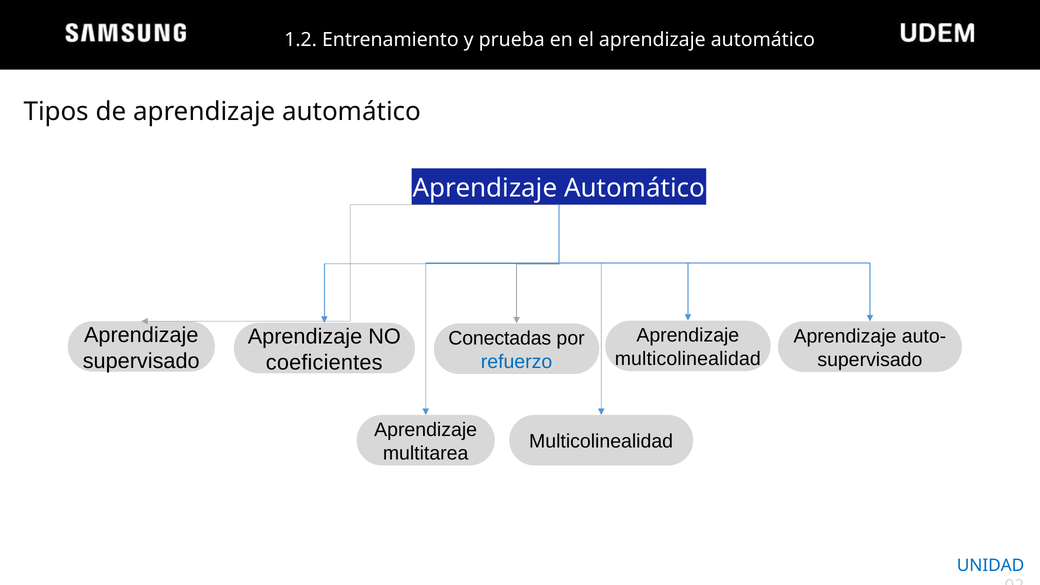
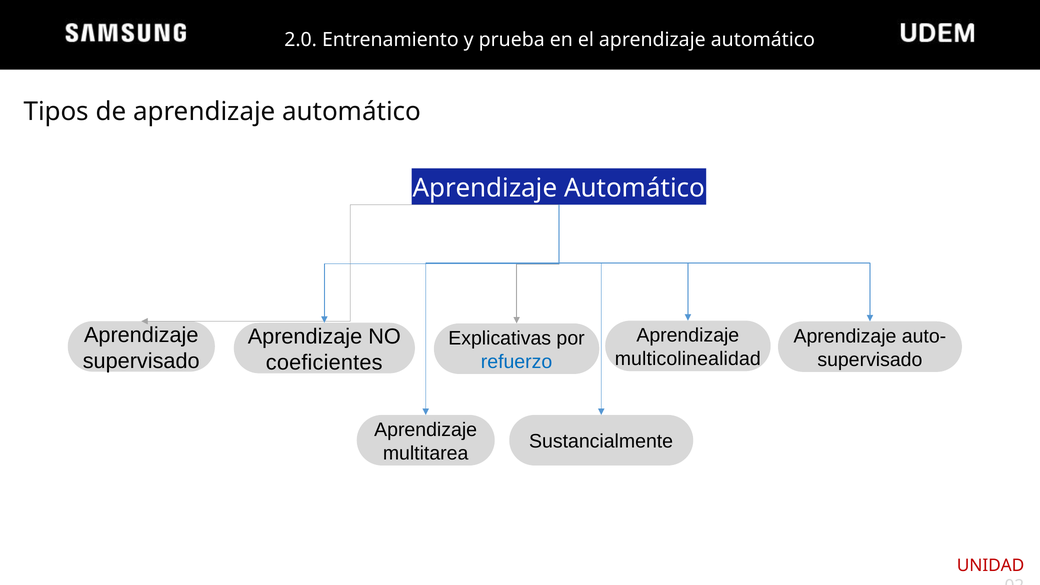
1.2: 1.2 -> 2.0 (301, 40)
Conectadas: Conectadas -> Explicativas (500, 338)
Multicolinealidad: Multicolinealidad -> Sustancialmente (601, 442)
UNIDAD colour: blue -> red (991, 565)
